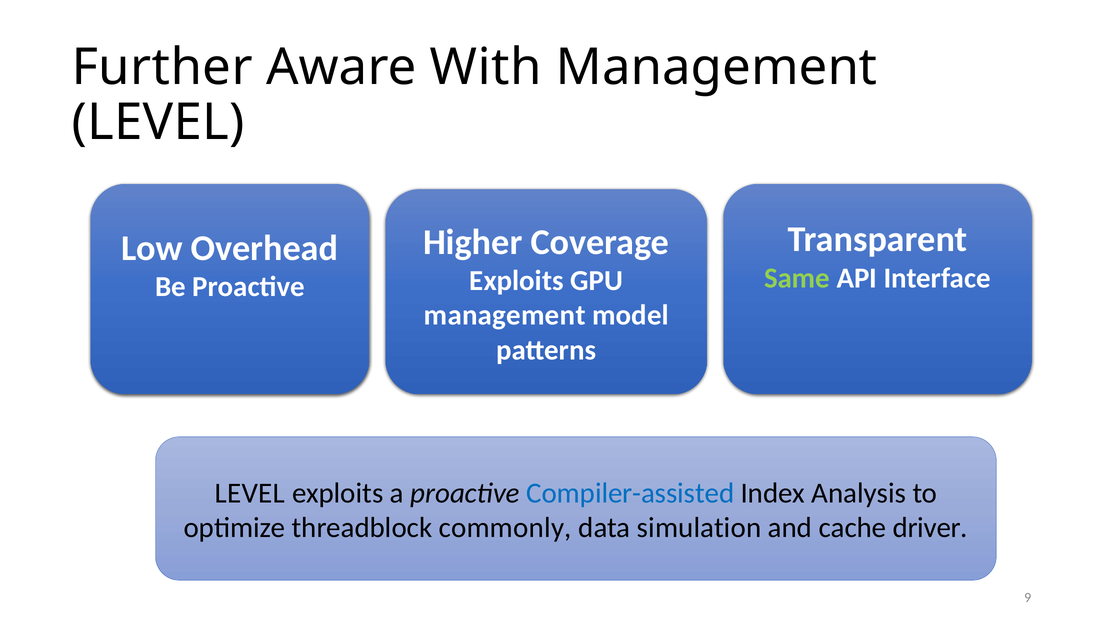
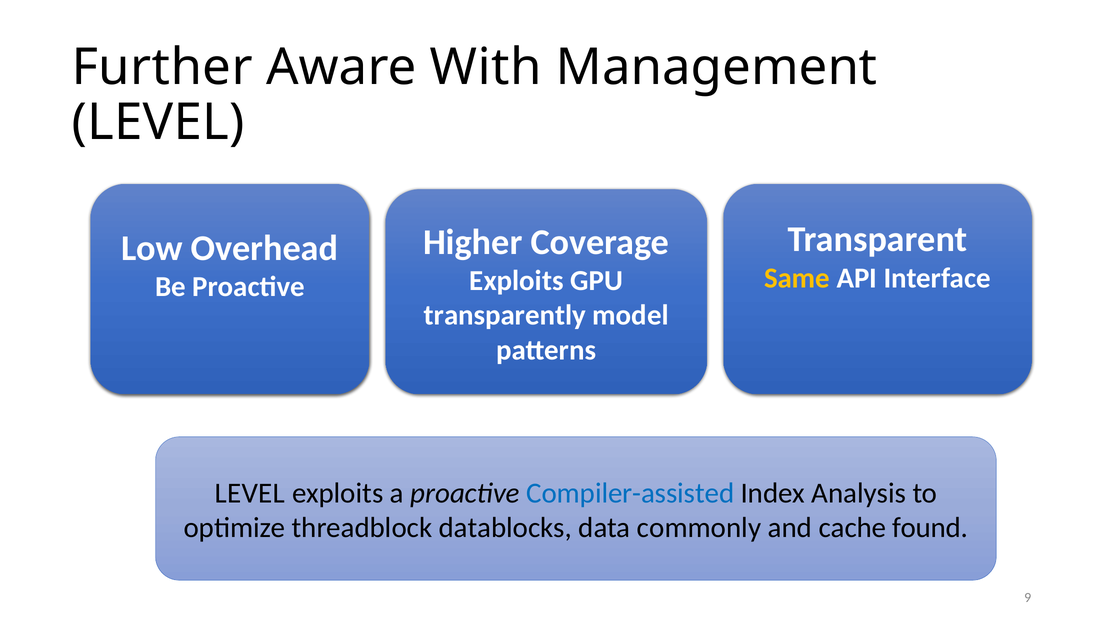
Same colour: light green -> yellow (797, 278)
management: management -> transparently (505, 315)
commonly: commonly -> datablocks (505, 528)
simulation: simulation -> commonly (699, 528)
driver: driver -> found (930, 528)
